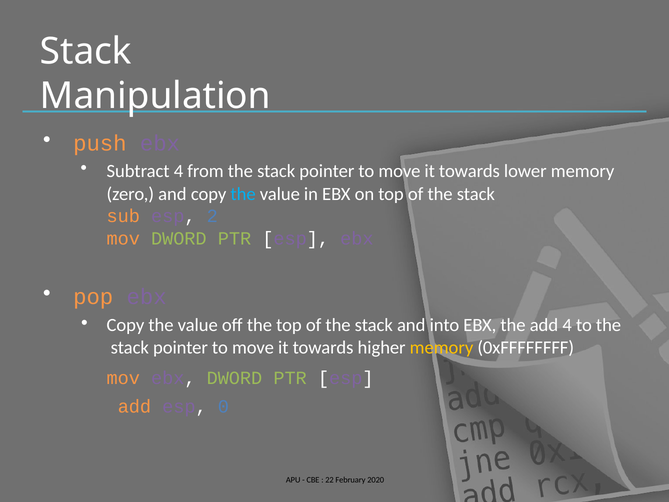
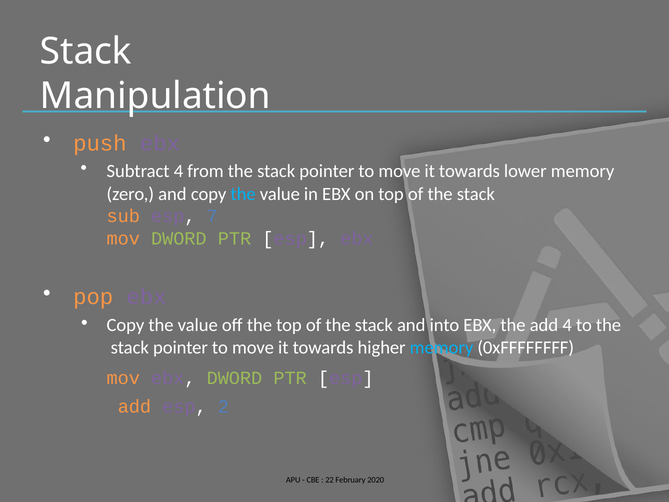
2: 2 -> 7 (212, 216)
memory colour: yellow -> light blue (442, 348)
0: 0 -> 2 (223, 406)
